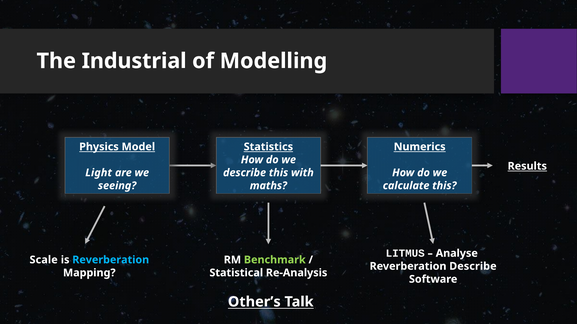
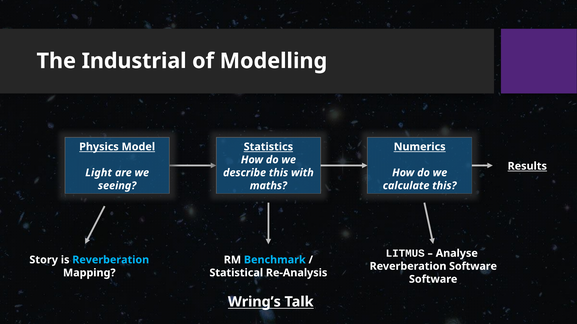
Scale: Scale -> Story (44, 260)
Benchmark colour: light green -> light blue (275, 260)
Reverberation Describe: Describe -> Software (473, 267)
Other’s: Other’s -> Wring’s (254, 302)
